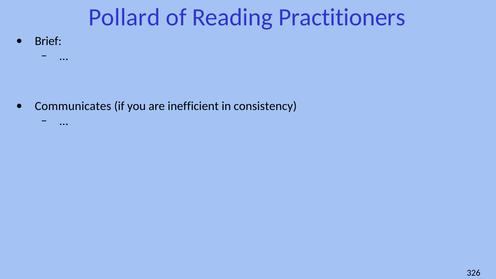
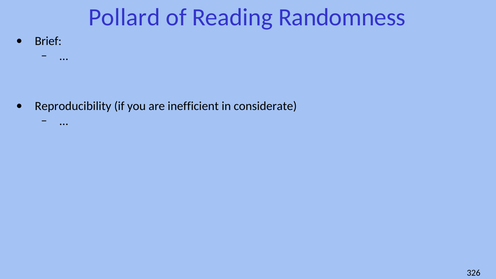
Practitioners: Practitioners -> Randomness (342, 17)
Communicates: Communicates -> Reproducibility (73, 106)
consistency: consistency -> considerate (265, 106)
